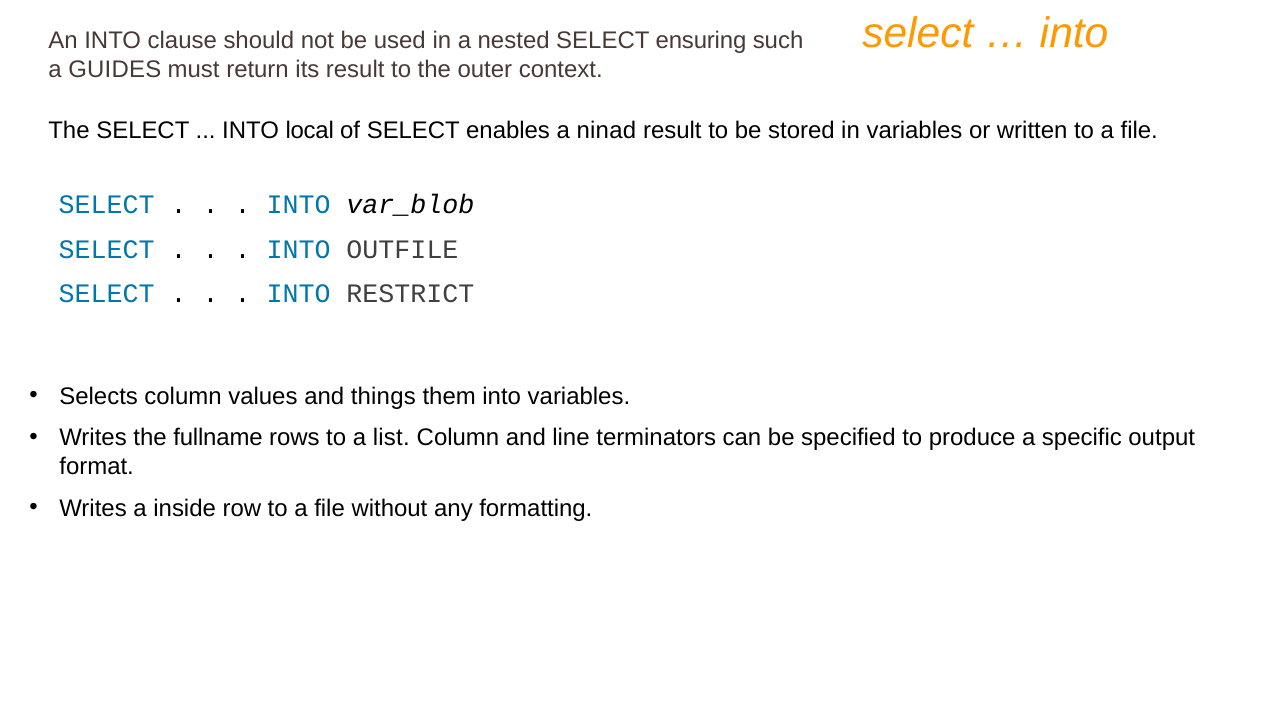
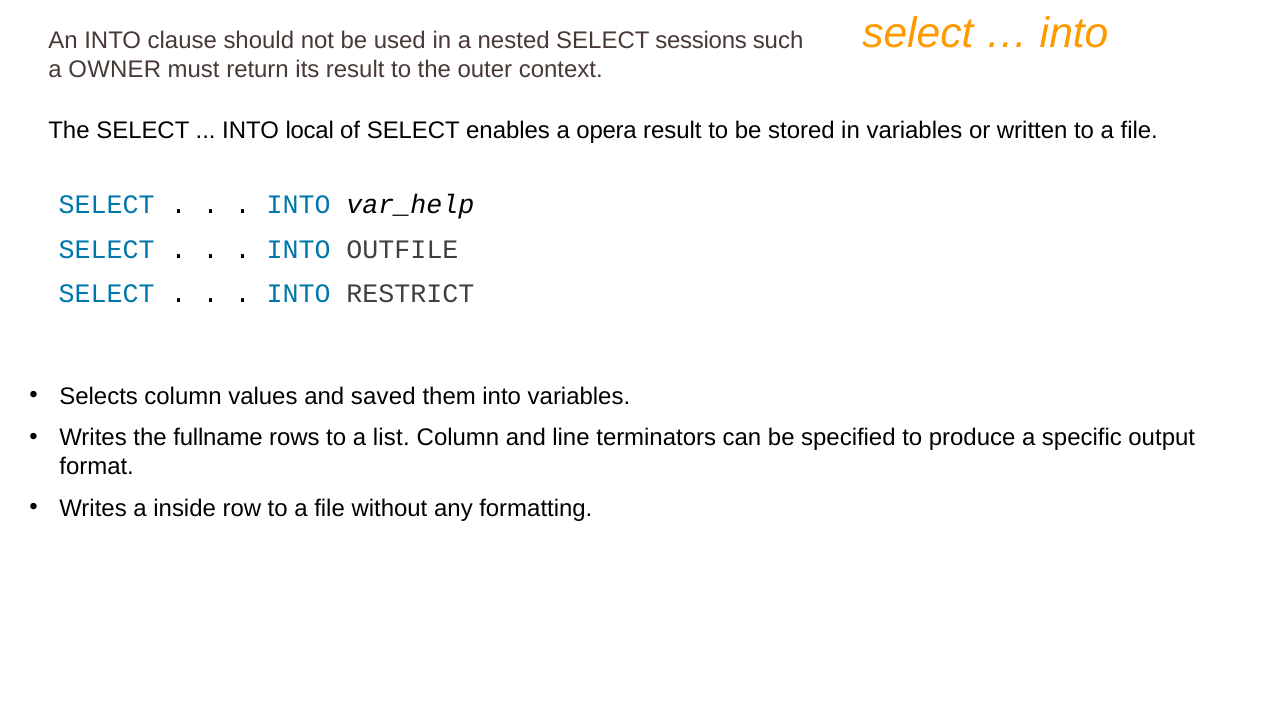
ensuring: ensuring -> sessions (701, 41)
GUIDES: GUIDES -> OWNER (115, 70)
ninad: ninad -> opera (607, 130)
var_blob: var_blob -> var_help (410, 204)
things: things -> saved (383, 396)
